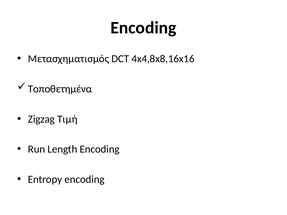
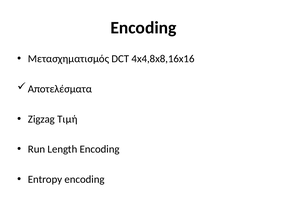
Τοποθετημένα: Τοποθετημένα -> Αποτελέσματα (60, 89)
